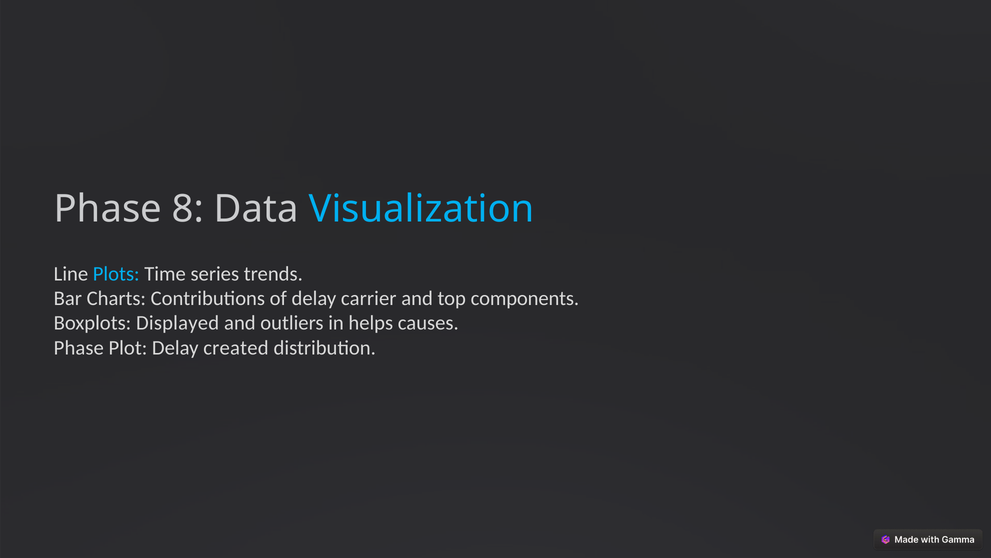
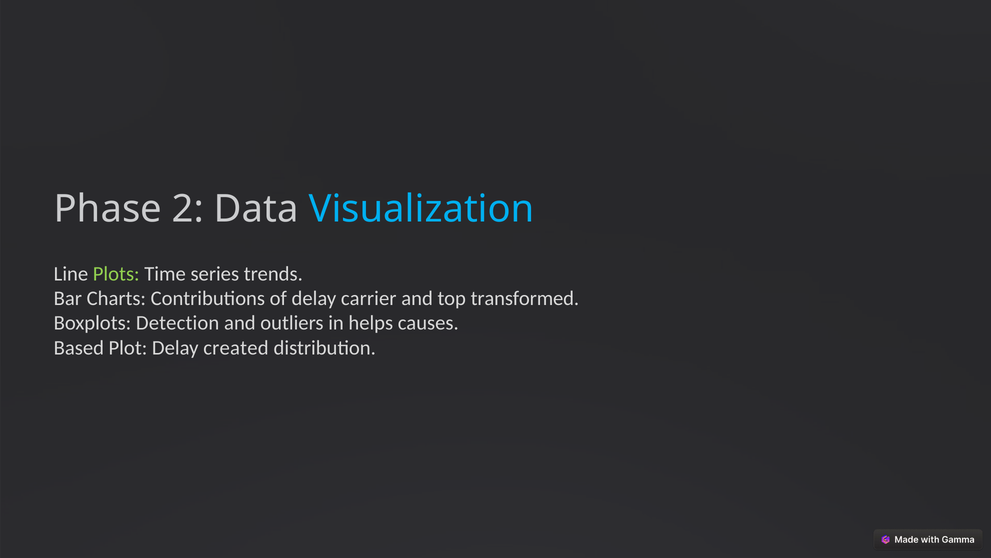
8: 8 -> 2 (188, 209)
Plots colour: light blue -> light green (116, 274)
components: components -> transformed (525, 298)
Displayed: Displayed -> Detection (178, 323)
Phase: Phase -> Based (79, 347)
